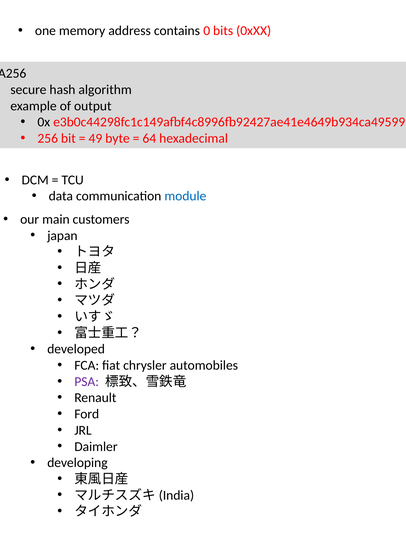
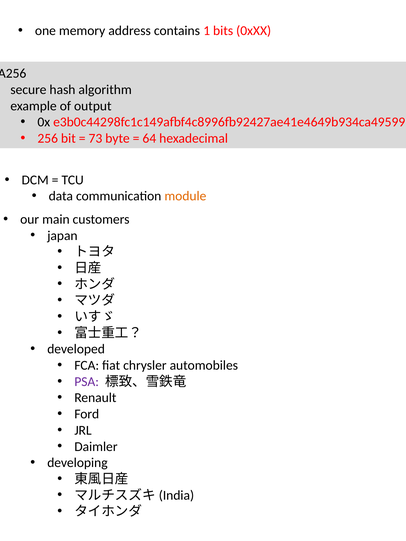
0: 0 -> 1 (207, 31)
49: 49 -> 73 (95, 138)
module colour: blue -> orange (185, 196)
